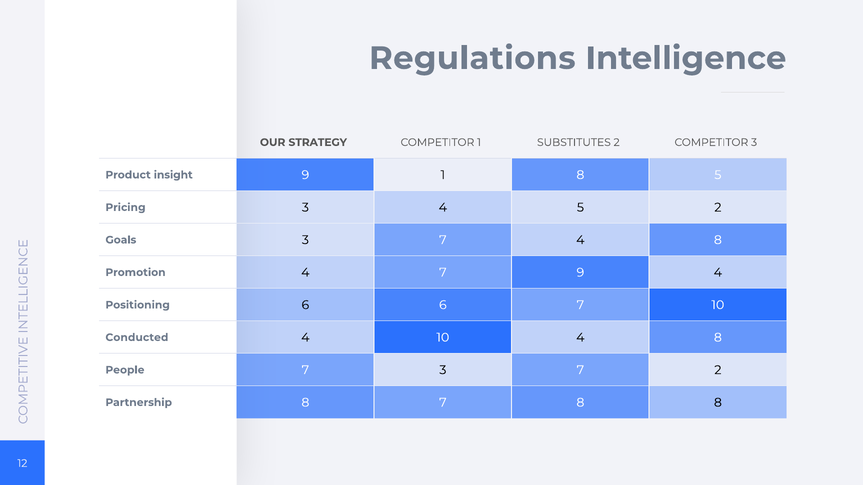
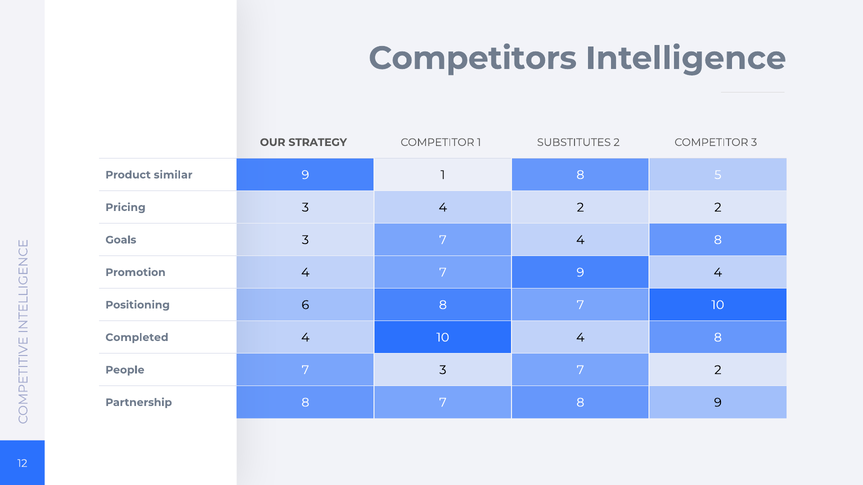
Regulations: Regulations -> Competitors (473, 58)
insight: insight -> similar (173, 175)
4 5: 5 -> 2 (580, 208)
6 6: 6 -> 8 (443, 305)
Conducted: Conducted -> Completed (137, 338)
8 8: 8 -> 9 (718, 403)
